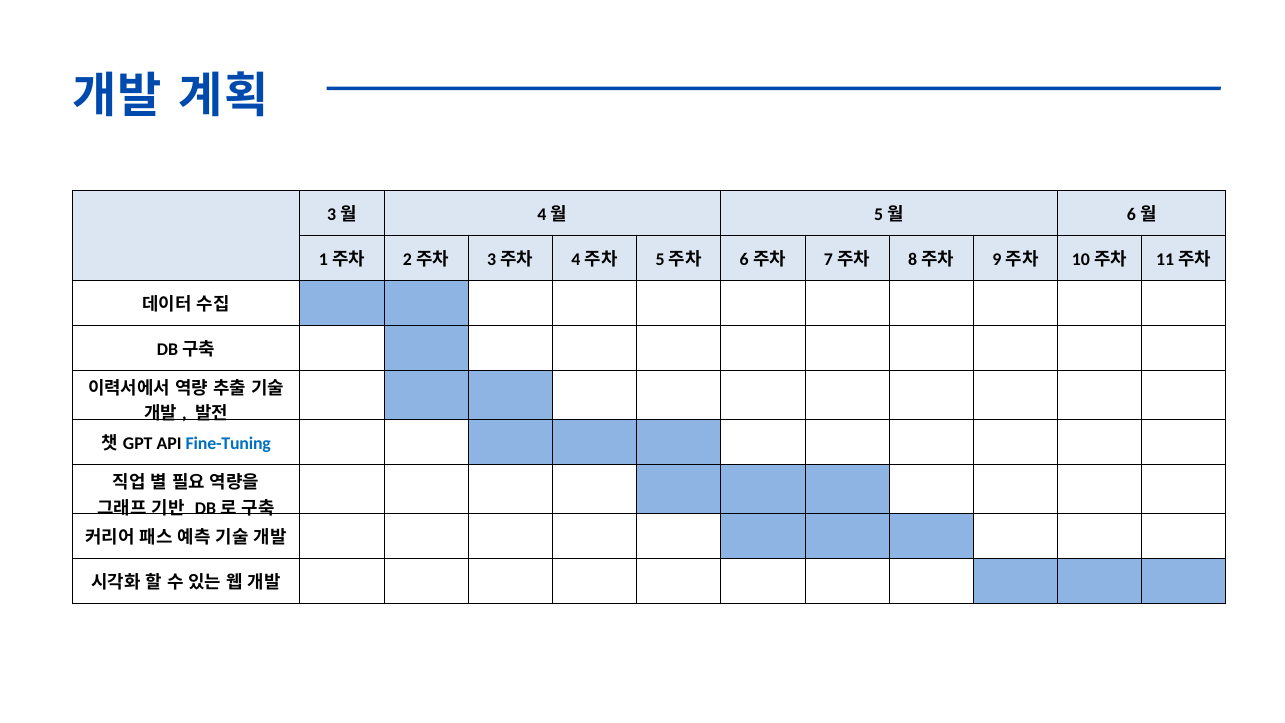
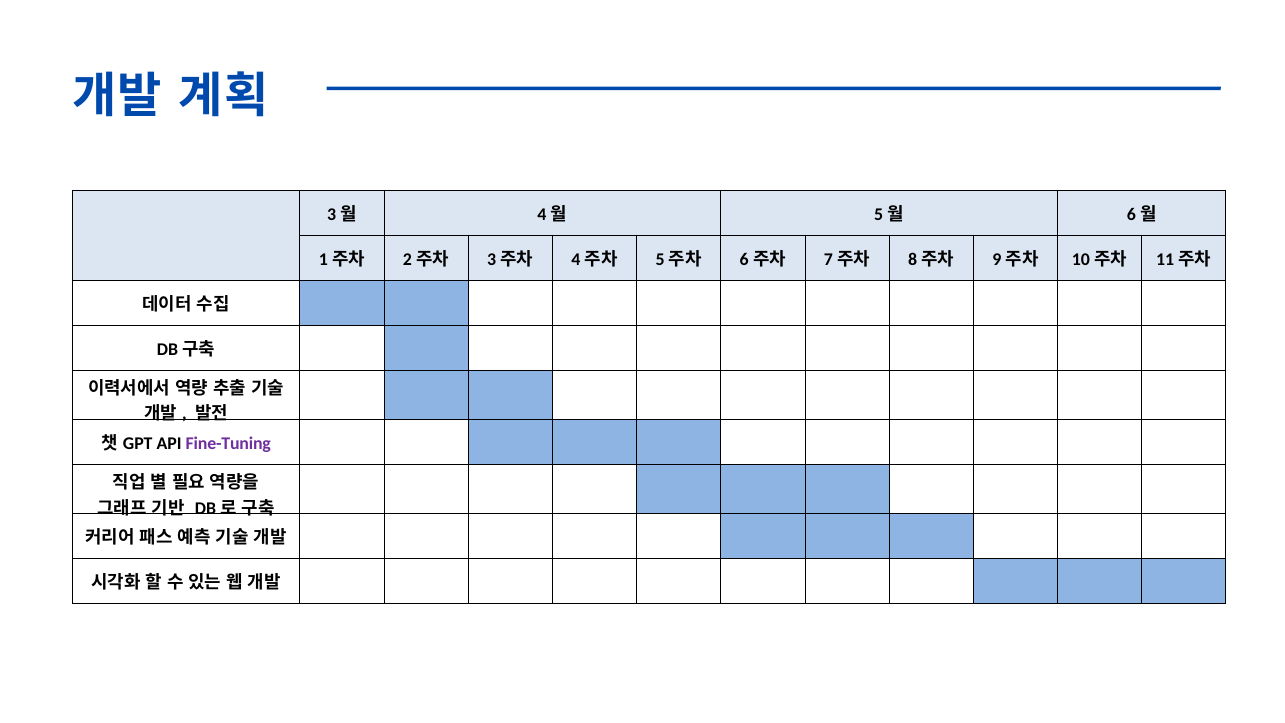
Fine-Tuning colour: blue -> purple (228, 444)
